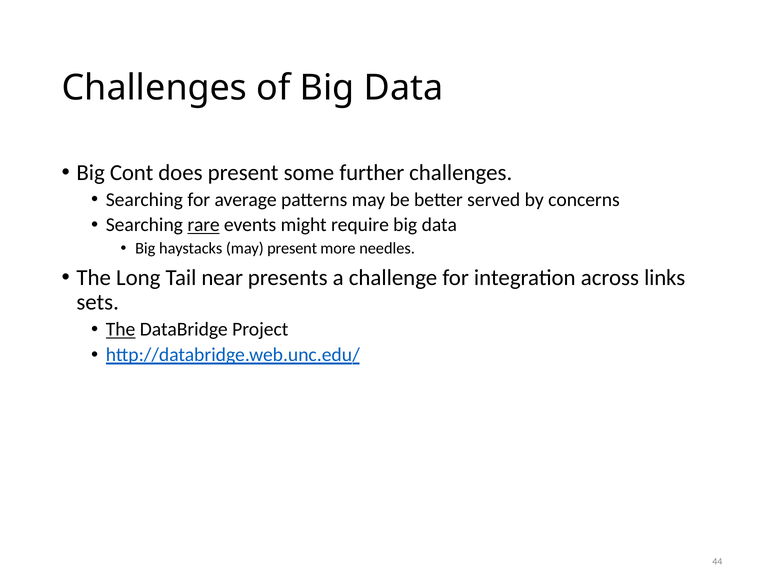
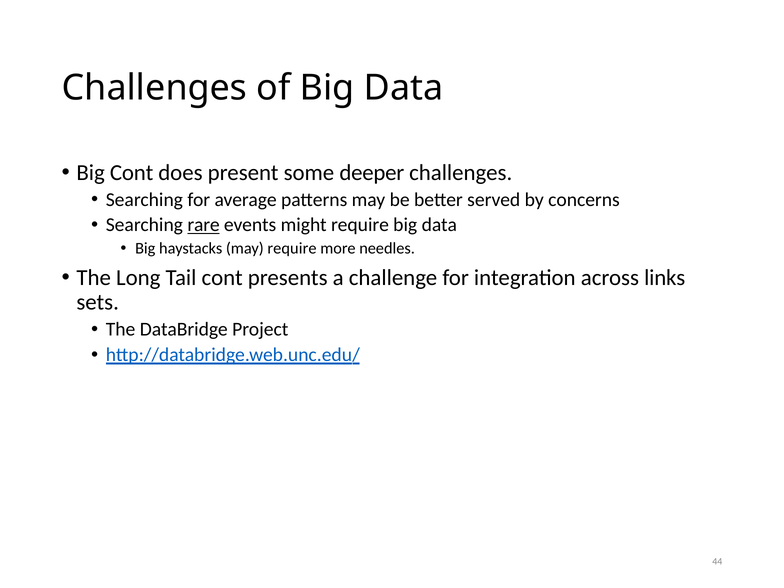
further: further -> deeper (372, 173)
may present: present -> require (292, 248)
Tail near: near -> cont (222, 278)
The underline: present -> none (121, 329)
